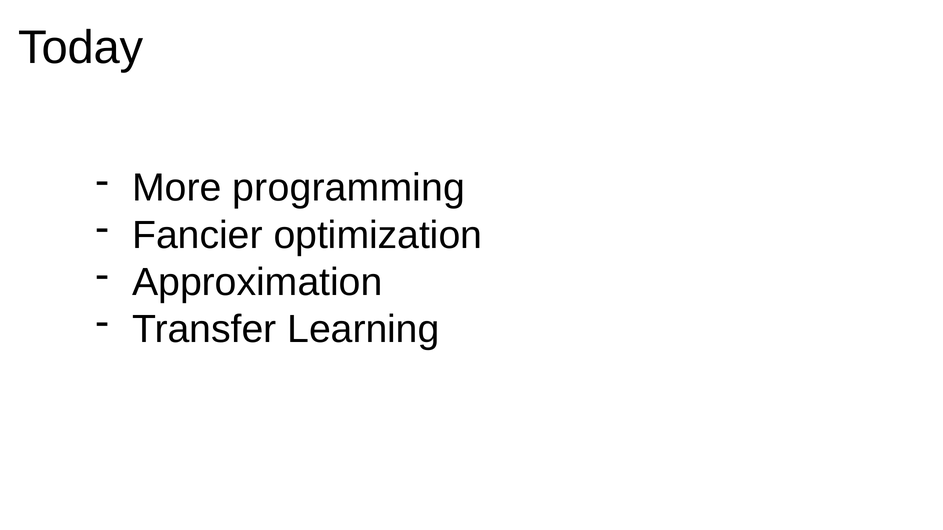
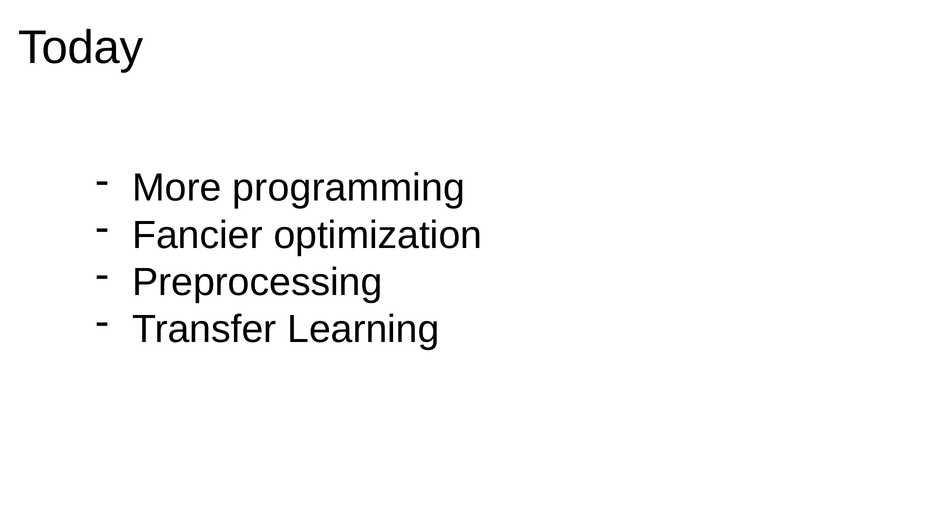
Approximation: Approximation -> Preprocessing (257, 282)
